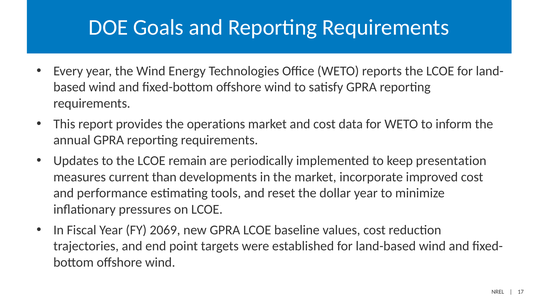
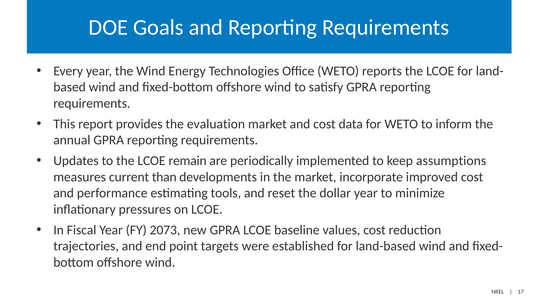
operations: operations -> evaluation (216, 124)
presentation: presentation -> assumptions (451, 161)
2069: 2069 -> 2073 (165, 230)
